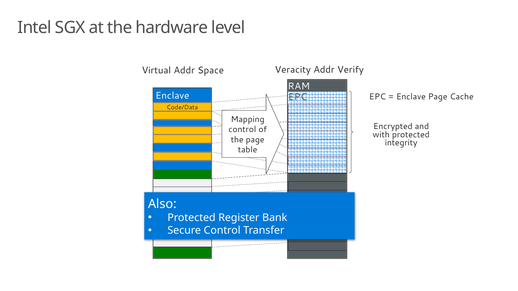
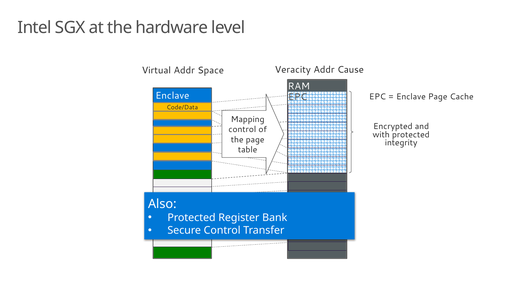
Verify: Verify -> Cause (351, 70)
